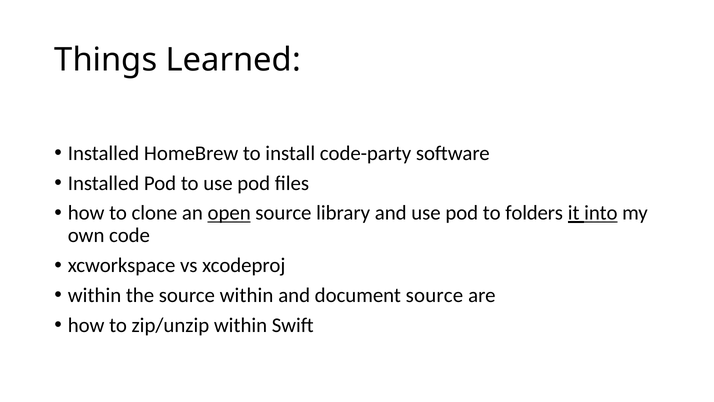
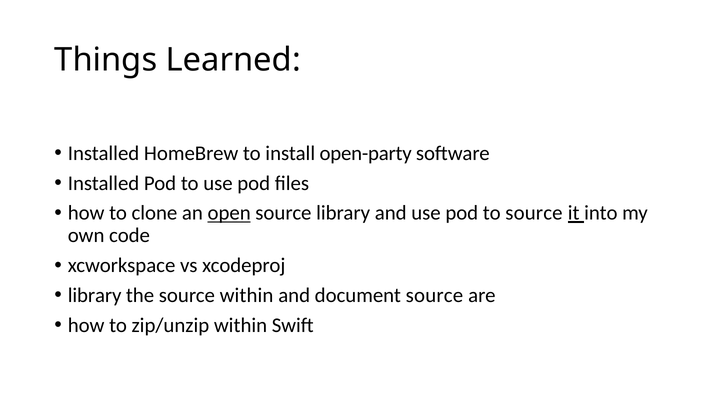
code-party: code-party -> open-party (366, 153)
to folders: folders -> source (534, 213)
into underline: present -> none (601, 213)
within: within -> library (95, 295)
